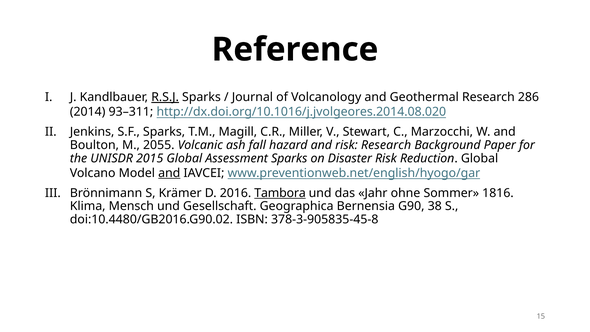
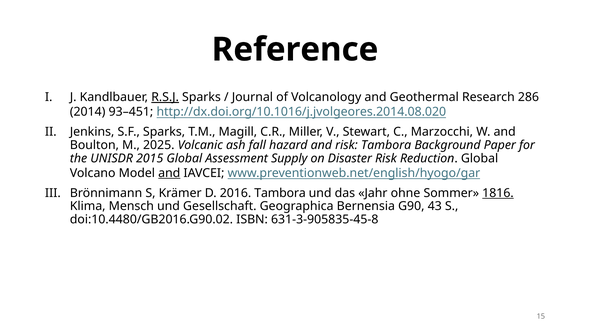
93–311: 93–311 -> 93–451 (131, 112)
2055: 2055 -> 2025 (159, 145)
risk Research: Research -> Tambora (386, 145)
Assessment Sparks: Sparks -> Supply (289, 158)
Tambora underline: present -> none (280, 193)
1816 underline: none -> present (498, 193)
38: 38 -> 43 (435, 206)
378-3-905835-45-8: 378-3-905835-45-8 -> 631-3-905835-45-8 (325, 219)
